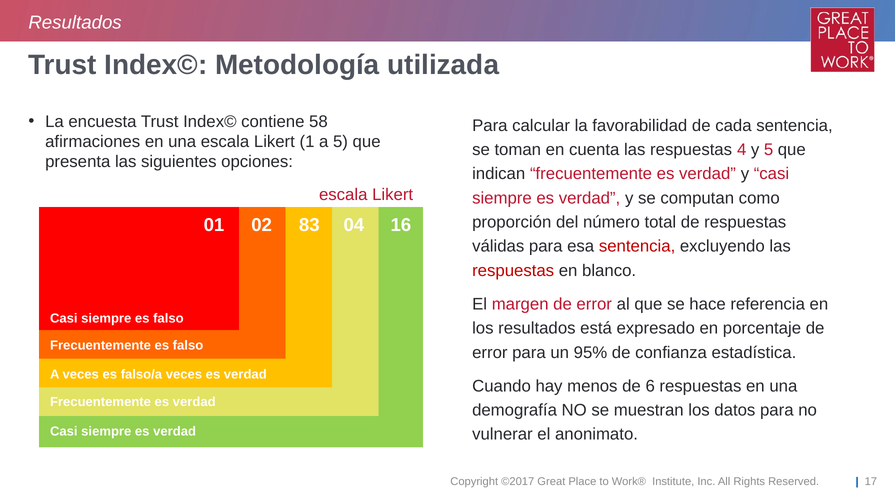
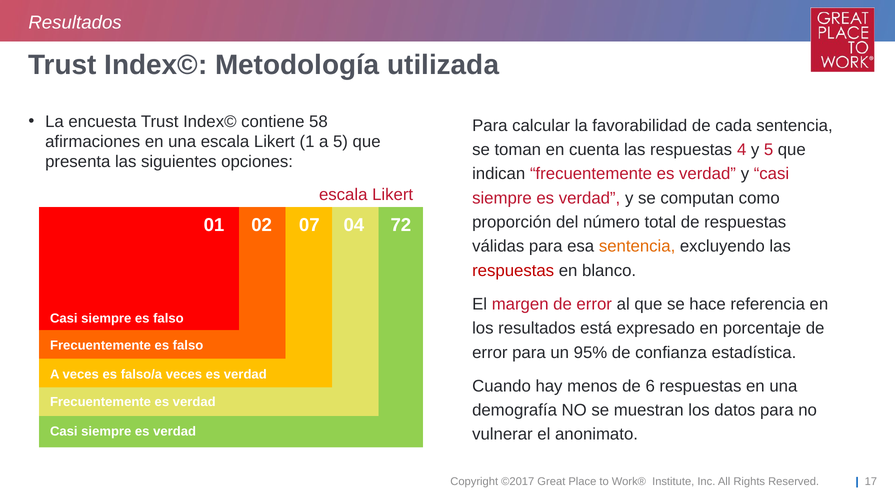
83: 83 -> 07 (309, 225)
16: 16 -> 72 (401, 225)
sentencia colour: red -> orange (637, 246)
